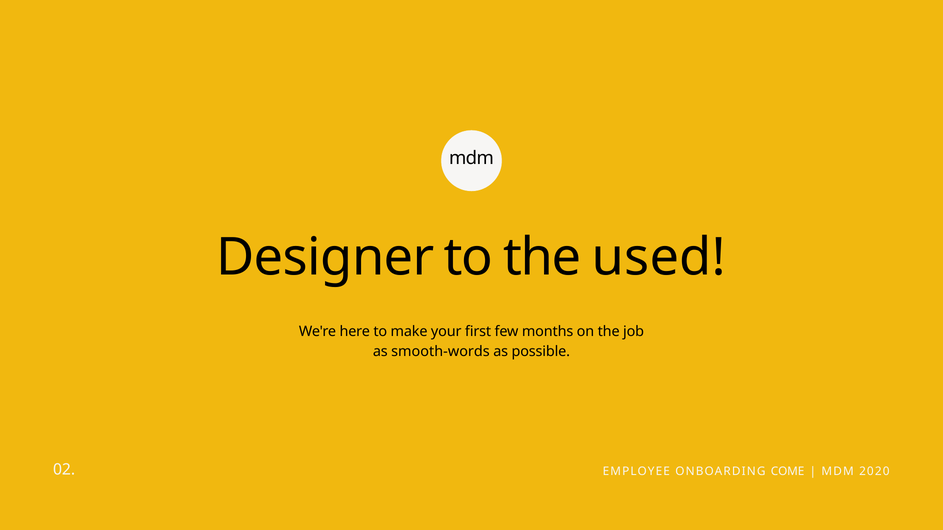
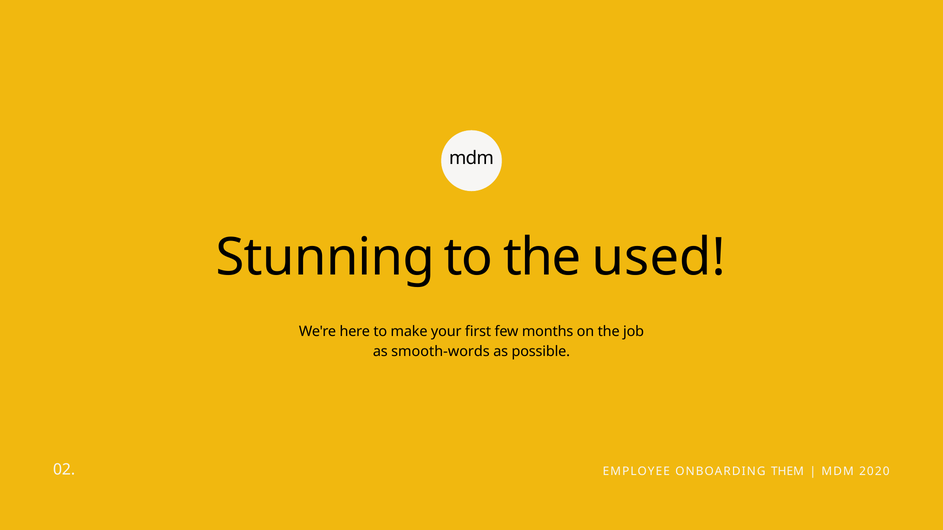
Designer: Designer -> Stunning (325, 258)
COME: COME -> THEM (787, 472)
